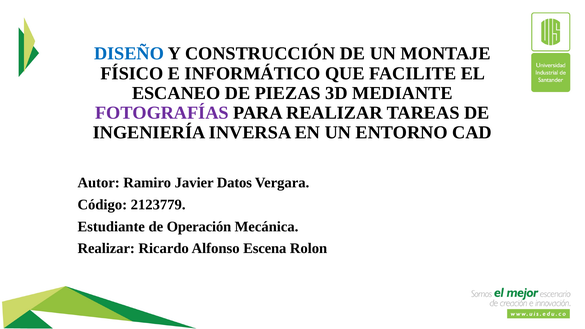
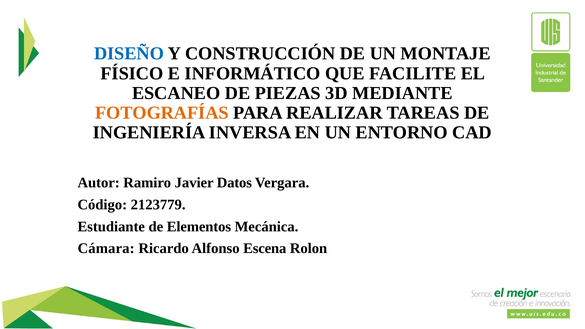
FOTOGRAFÍAS colour: purple -> orange (162, 113)
Operación: Operación -> Elementos (199, 227)
Realizar: Realizar -> Cámara (106, 249)
